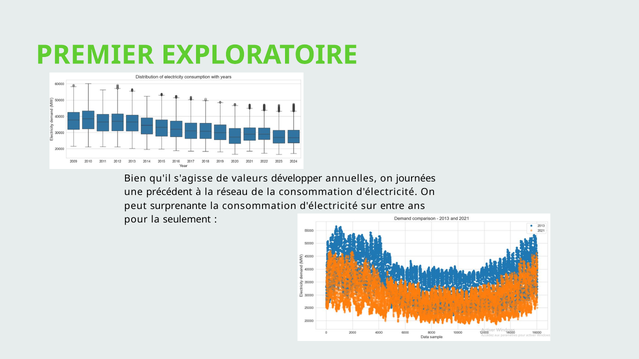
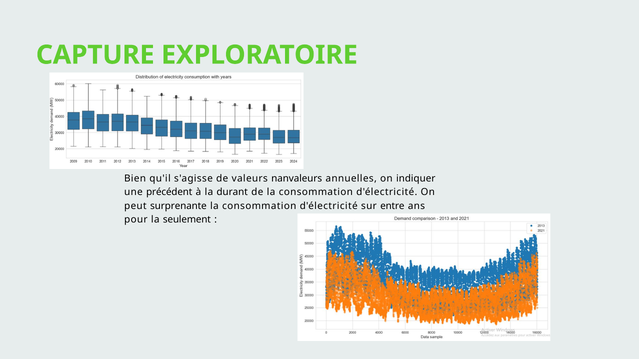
PREMIER: PREMIER -> CAPTURE (95, 55)
développer: développer -> nanvaleurs (297, 179)
journées: journées -> indiquer (416, 179)
réseau: réseau -> durant (232, 192)
